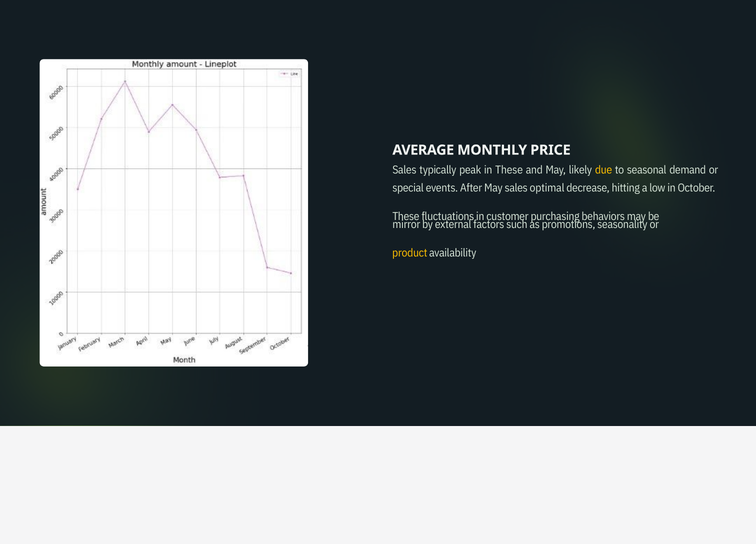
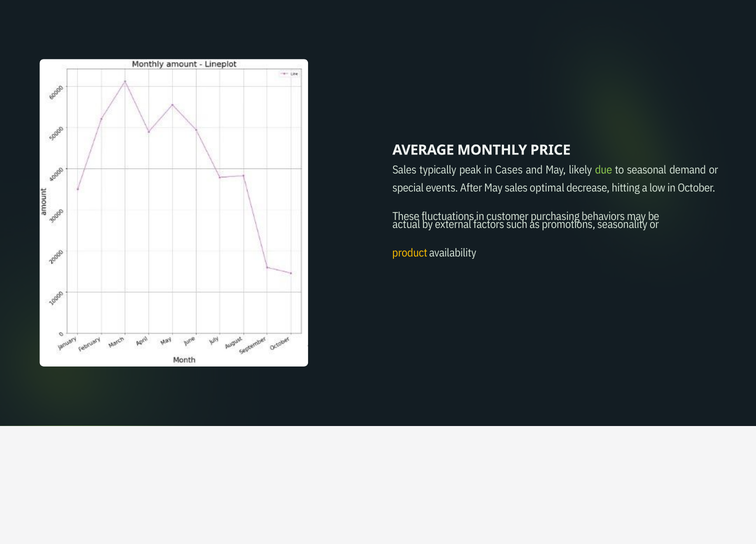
in These: These -> Cases (509, 170)
due colour: yellow -> light green (604, 170)
mirror: mirror -> actual (406, 225)
